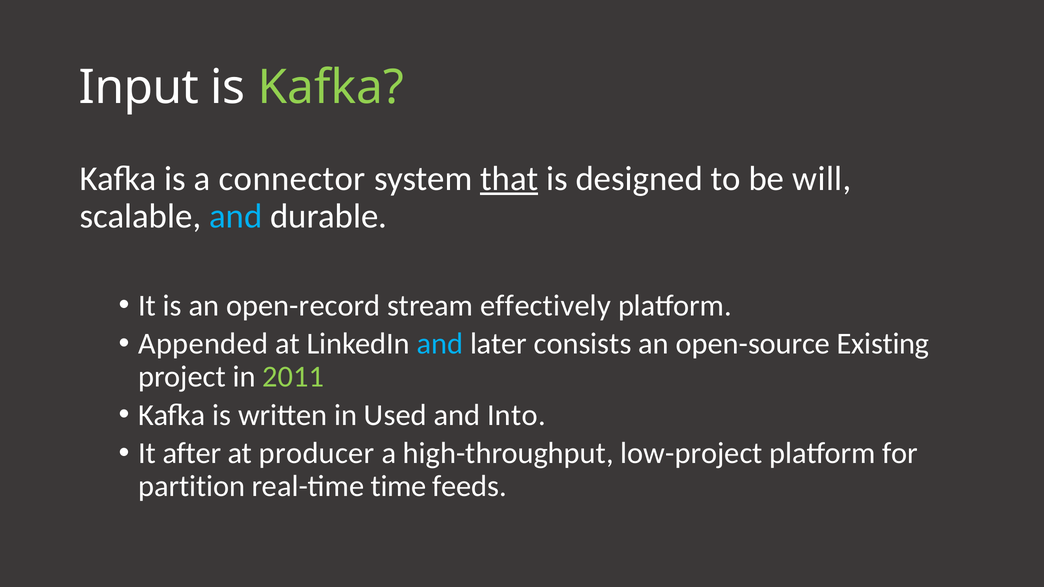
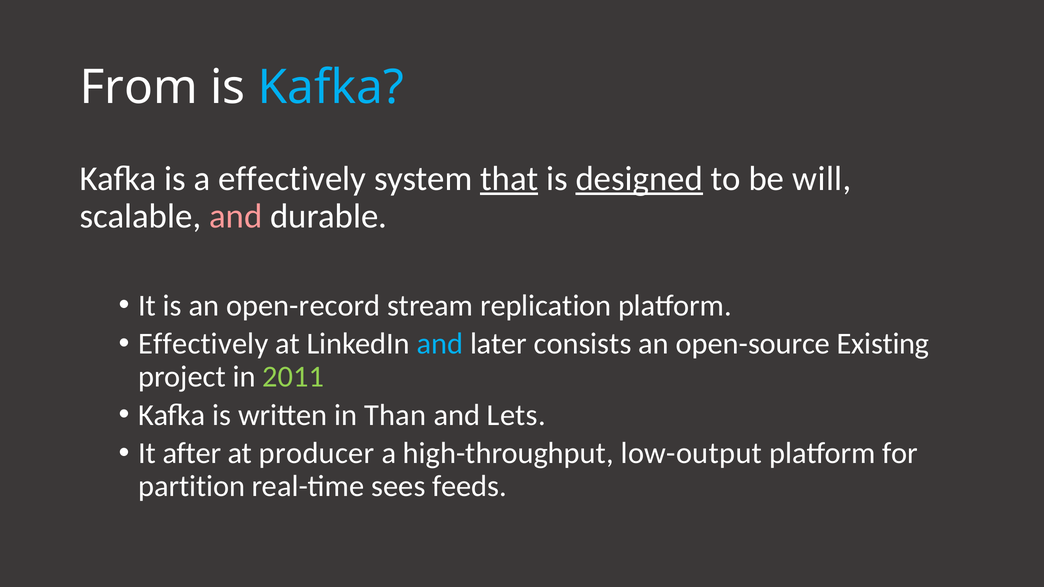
Input: Input -> From (139, 88)
Kafka colour: light green -> light blue (331, 88)
a connector: connector -> effectively (292, 179)
designed underline: none -> present (639, 179)
and colour: light blue -> pink (236, 216)
effectively: effectively -> replication (546, 306)
Appended: Appended -> Effectively (203, 344)
Used: Used -> Than (395, 415)
Into: Into -> Lets (516, 415)
low-project: low-project -> low-output (691, 453)
time: time -> sees (398, 486)
